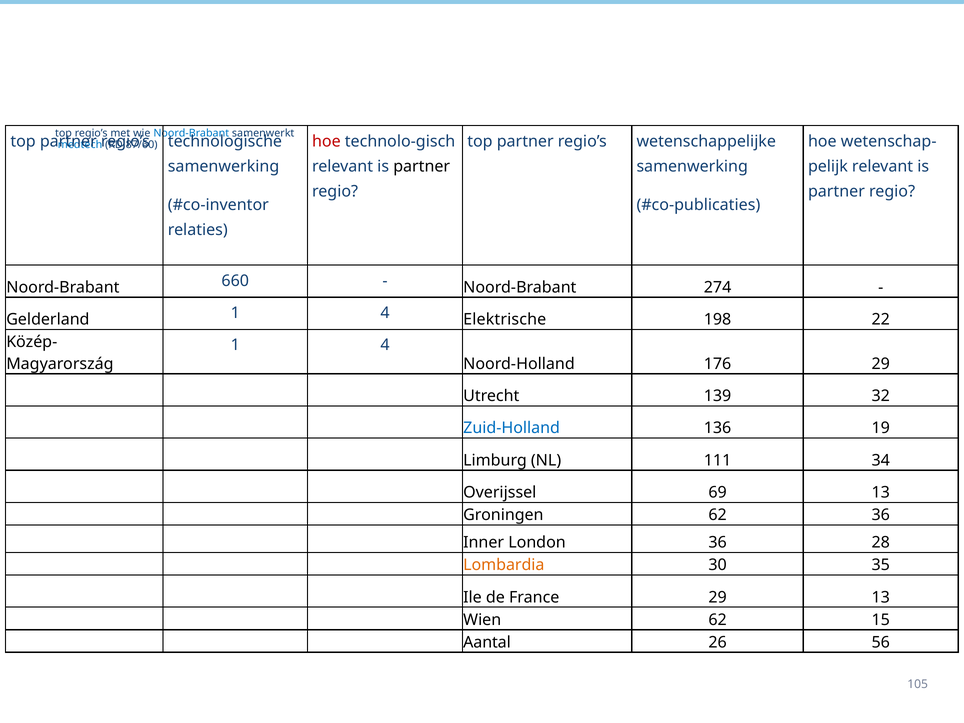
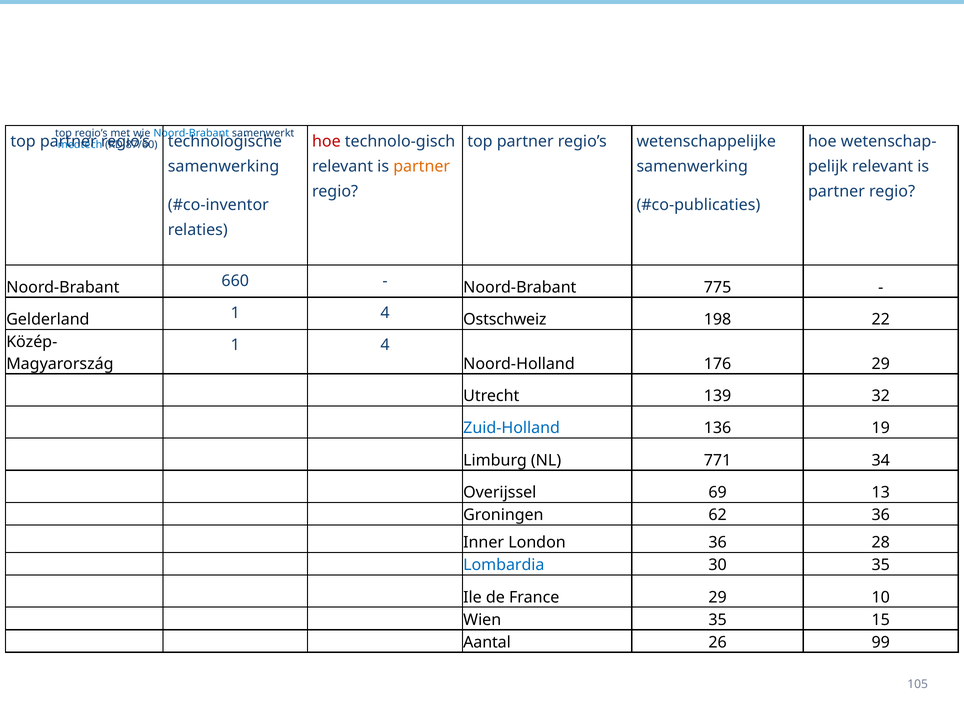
partner colour: black -> orange (422, 166)
274: 274 -> 775 (718, 287)
Elektrische: Elektrische -> Ostschweiz (505, 319)
111: 111 -> 771 (718, 460)
Lombardia colour: orange -> blue (504, 565)
29 13: 13 -> 10 (881, 597)
Wien 62: 62 -> 35 (718, 620)
56: 56 -> 99 (881, 642)
